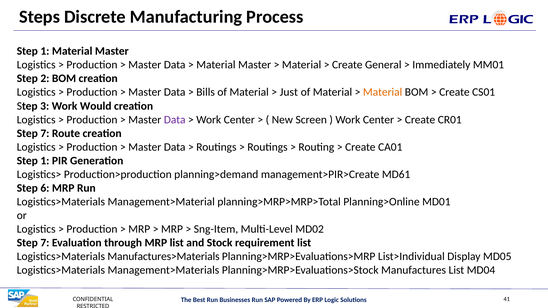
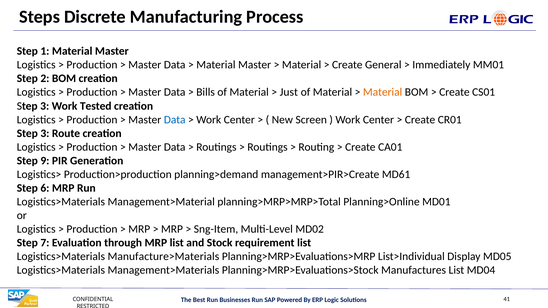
Would: Would -> Tested (96, 106)
Data colour: purple -> blue (175, 120)
7: 7 -> 3 (45, 133)
1: 1 -> 9 (45, 161)
Manufactures>Materials: Manufactures>Materials -> Manufacture>Materials (163, 257)
